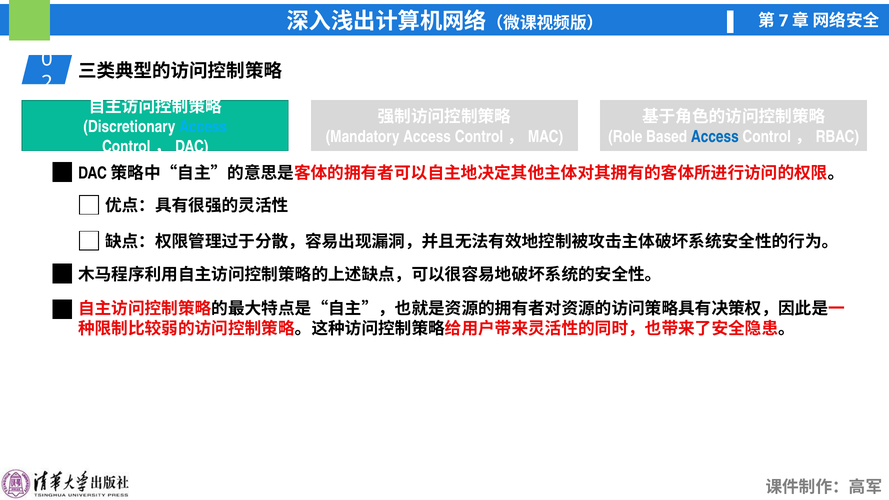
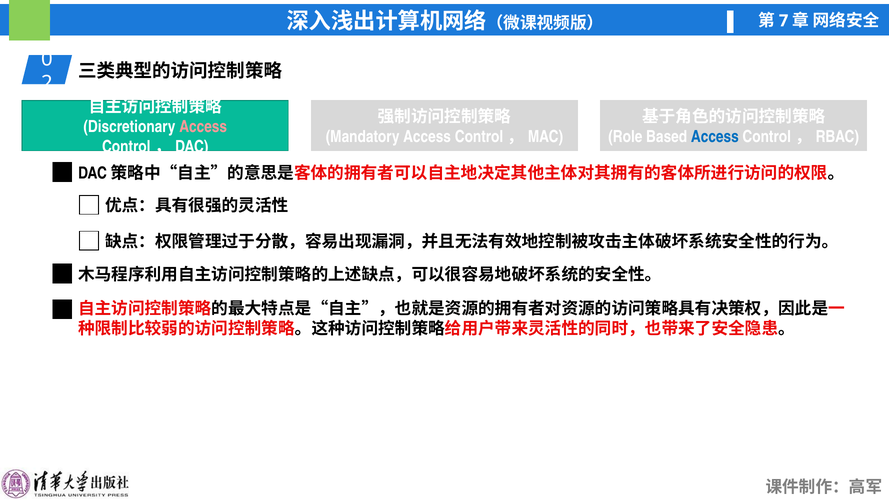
Access colour: light blue -> pink (203, 127)
